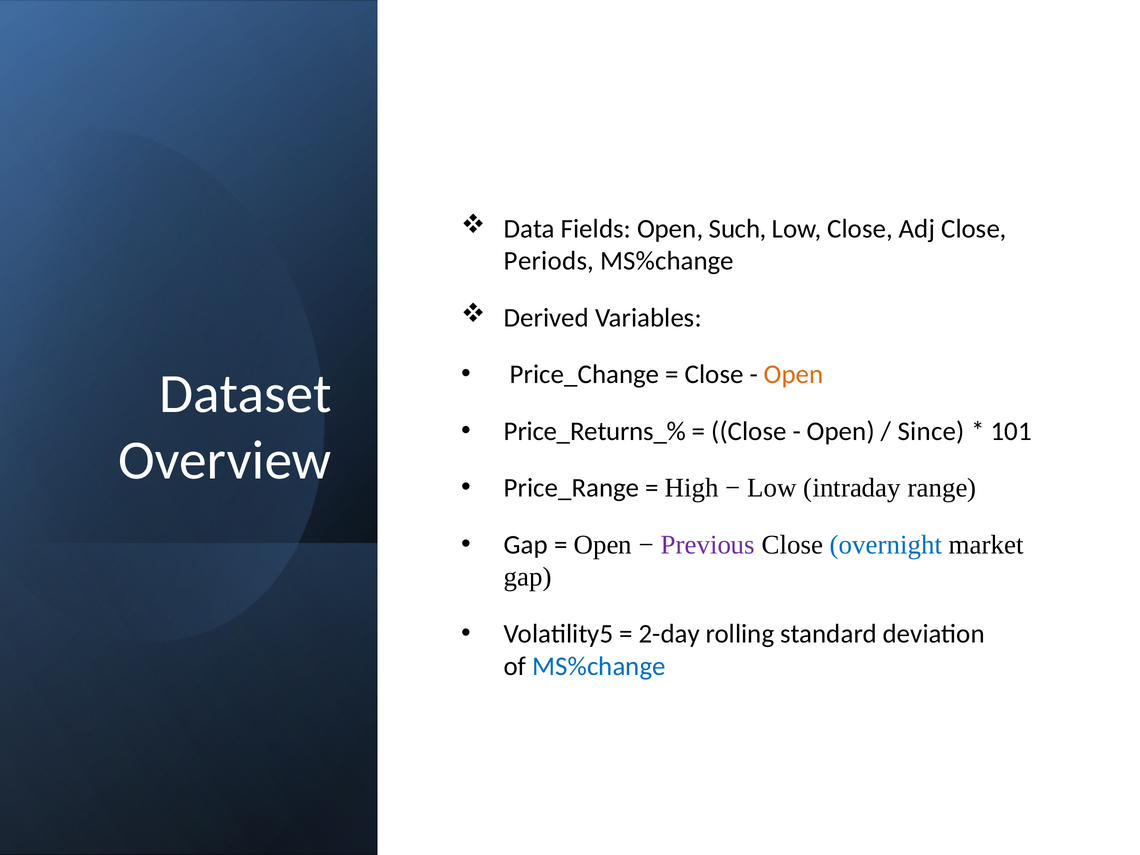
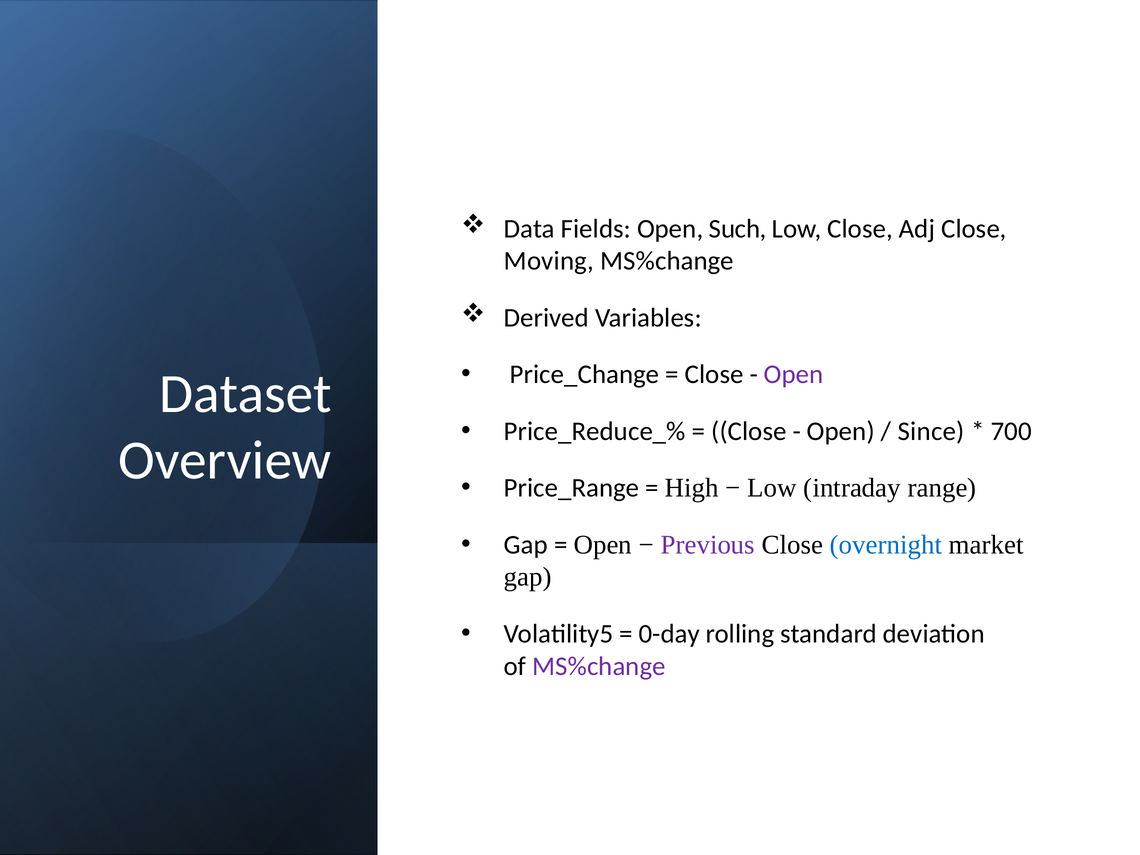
Periods: Periods -> Moving (549, 261)
Open colour: orange -> purple (794, 375)
Price_Returns_%: Price_Returns_% -> Price_Reduce_% (595, 431)
101: 101 -> 700 (1011, 431)
2-day: 2-day -> 0-day (669, 634)
MS%change colour: blue -> purple (599, 666)
